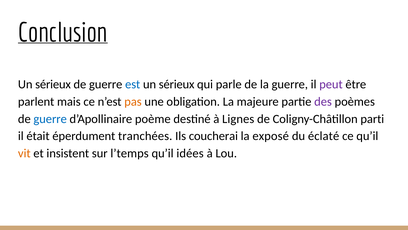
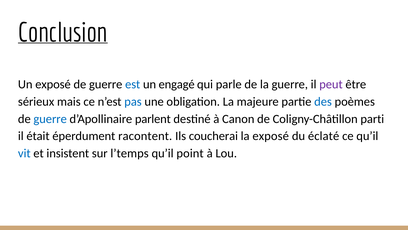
sérieux: sérieux -> exposé (53, 84)
sérieux: sérieux -> engagé (177, 84)
parlent: parlent -> sérieux (36, 101)
pas colour: orange -> blue (133, 101)
des colour: purple -> blue (323, 101)
poème: poème -> parlent (153, 119)
Lignes: Lignes -> Canon (238, 119)
tranchées: tranchées -> racontent (145, 136)
vit colour: orange -> blue (24, 153)
idées: idées -> point (190, 153)
